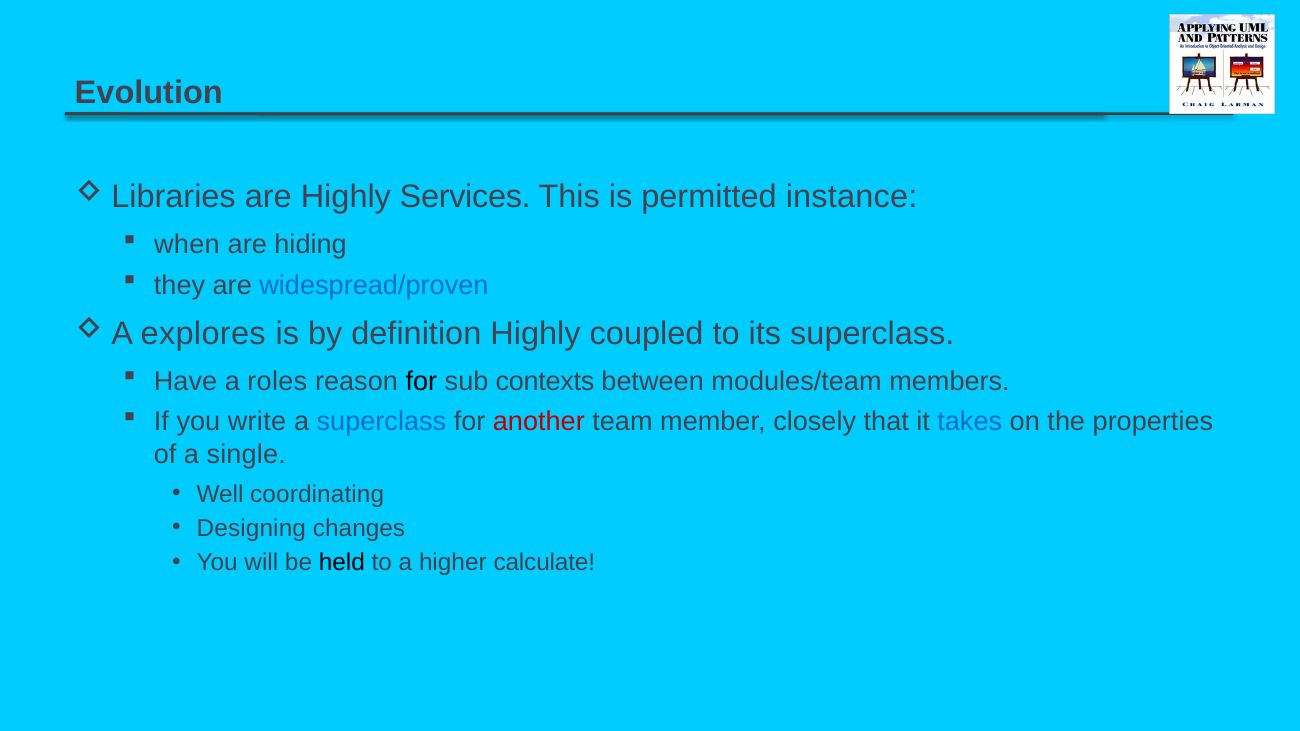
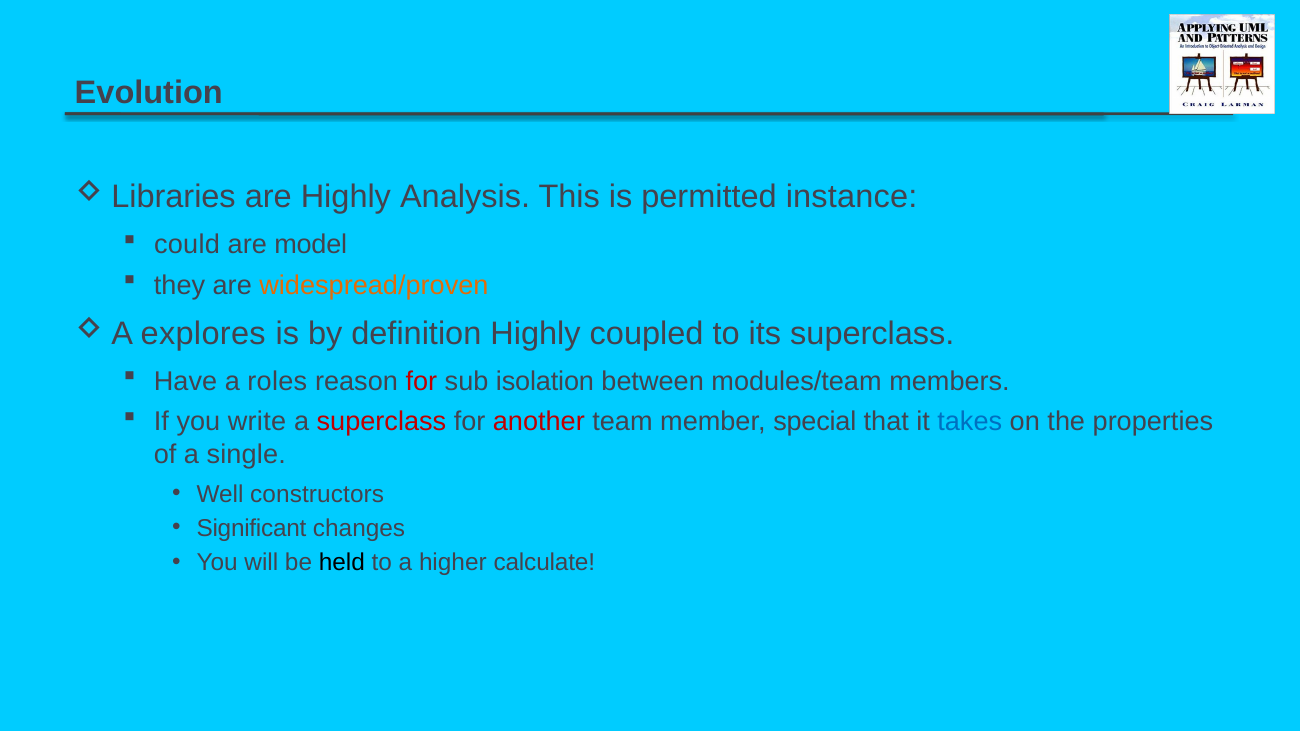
Services: Services -> Analysis (465, 197)
when: when -> could (187, 245)
hiding: hiding -> model (311, 245)
widespread/proven colour: blue -> orange (374, 286)
for colour: black -> red (421, 381)
contexts: contexts -> isolation (545, 381)
superclass colour: blue -> red (381, 422)
closely: closely -> special (815, 422)
coordinating: coordinating -> constructors (317, 494)
Designing: Designing -> Significant (252, 528)
